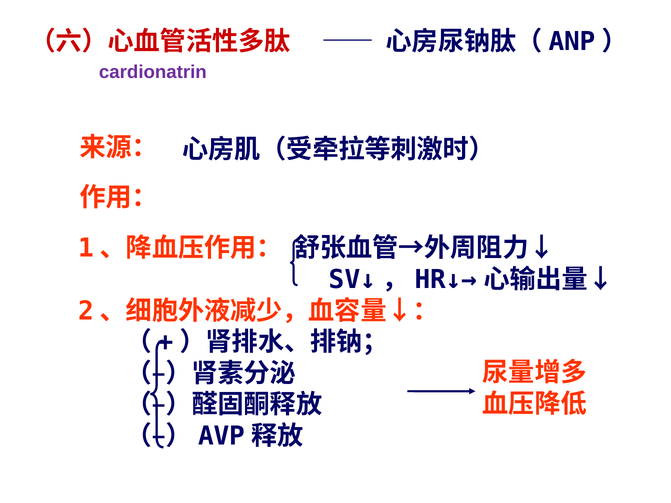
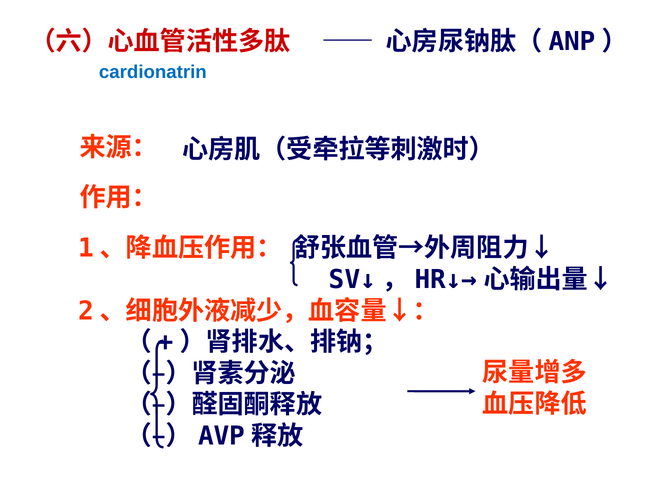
cardionatrin colour: purple -> blue (153, 72)
